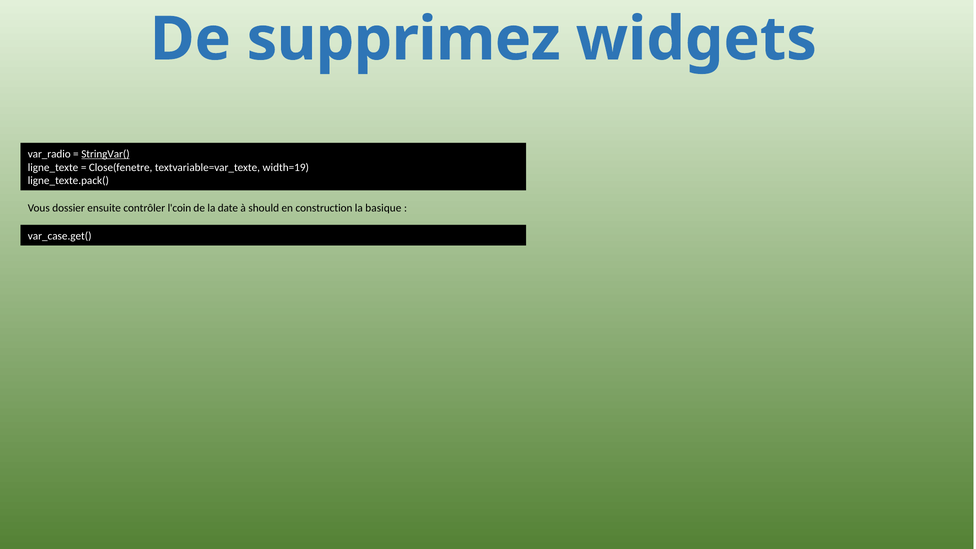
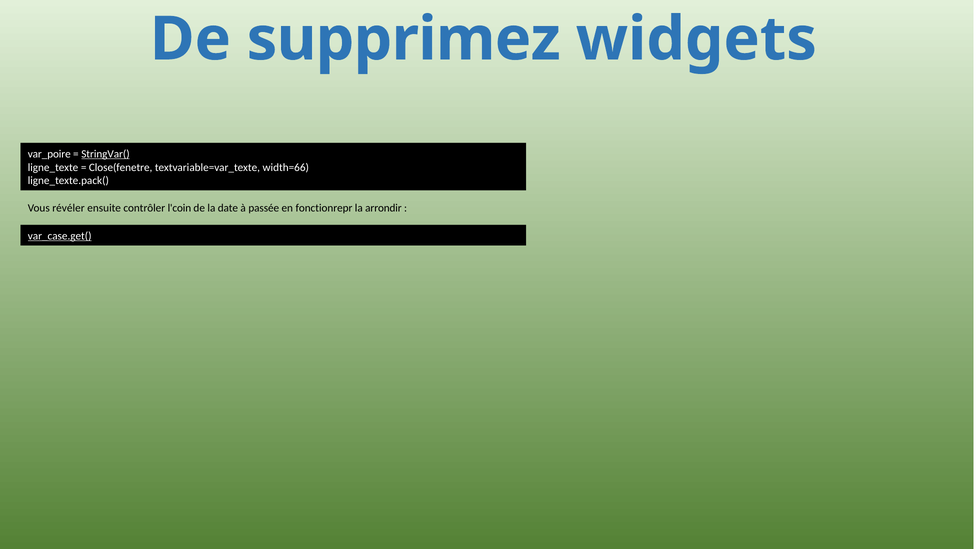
var_radio: var_radio -> var_poire (49, 154)
width=19: width=19 -> width=66 (286, 167)
dossier: dossier -> révéler (68, 208)
should: should -> passée (264, 208)
construction: construction -> fonctionrepr (324, 208)
basique: basique -> arrondir (383, 208)
var_case.get( underline: none -> present (60, 236)
